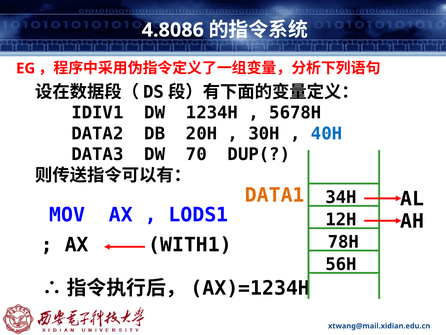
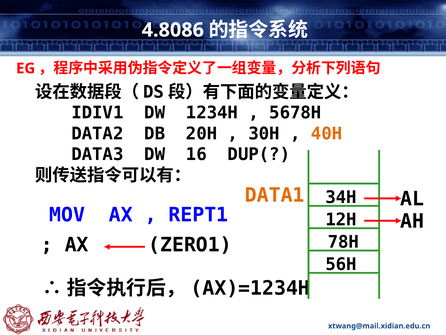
40H colour: blue -> orange (327, 134)
70: 70 -> 16 (196, 154)
LODS1: LODS1 -> REPT1 (198, 215)
WITH1: WITH1 -> ZERO1 (190, 244)
